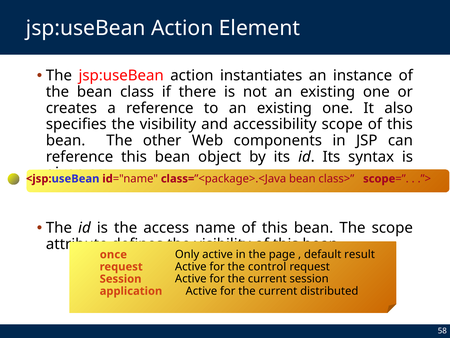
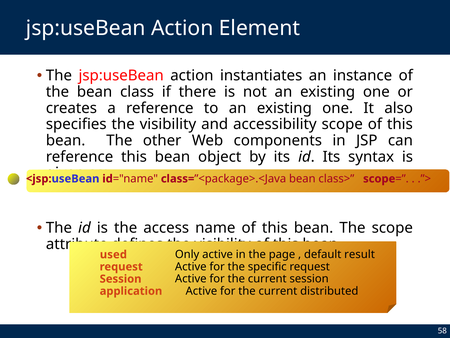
once: once -> used (113, 254)
control: control -> specific (267, 266)
